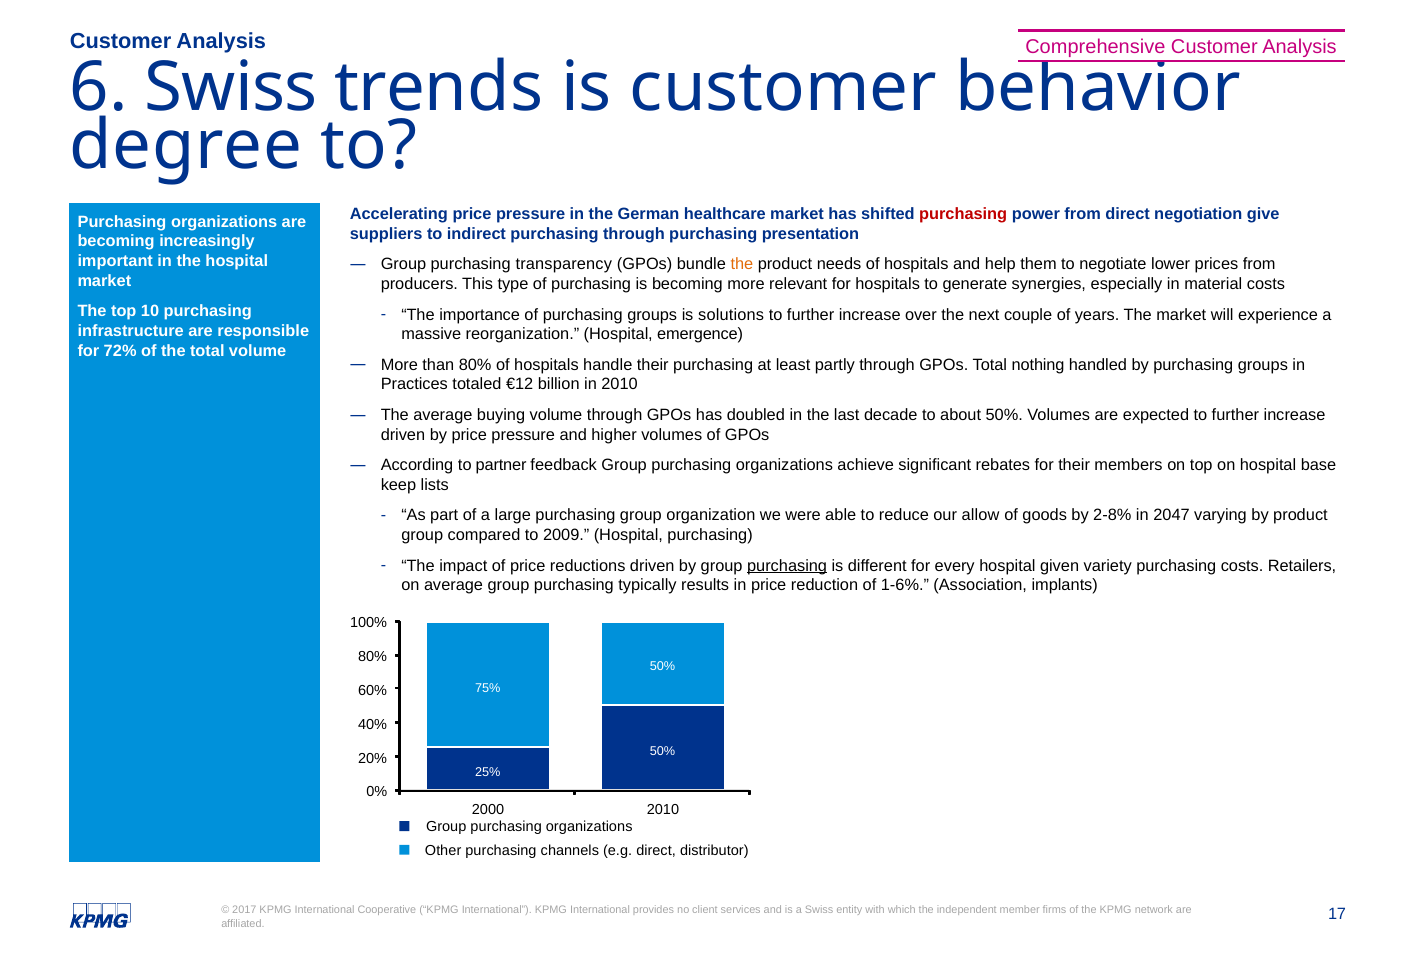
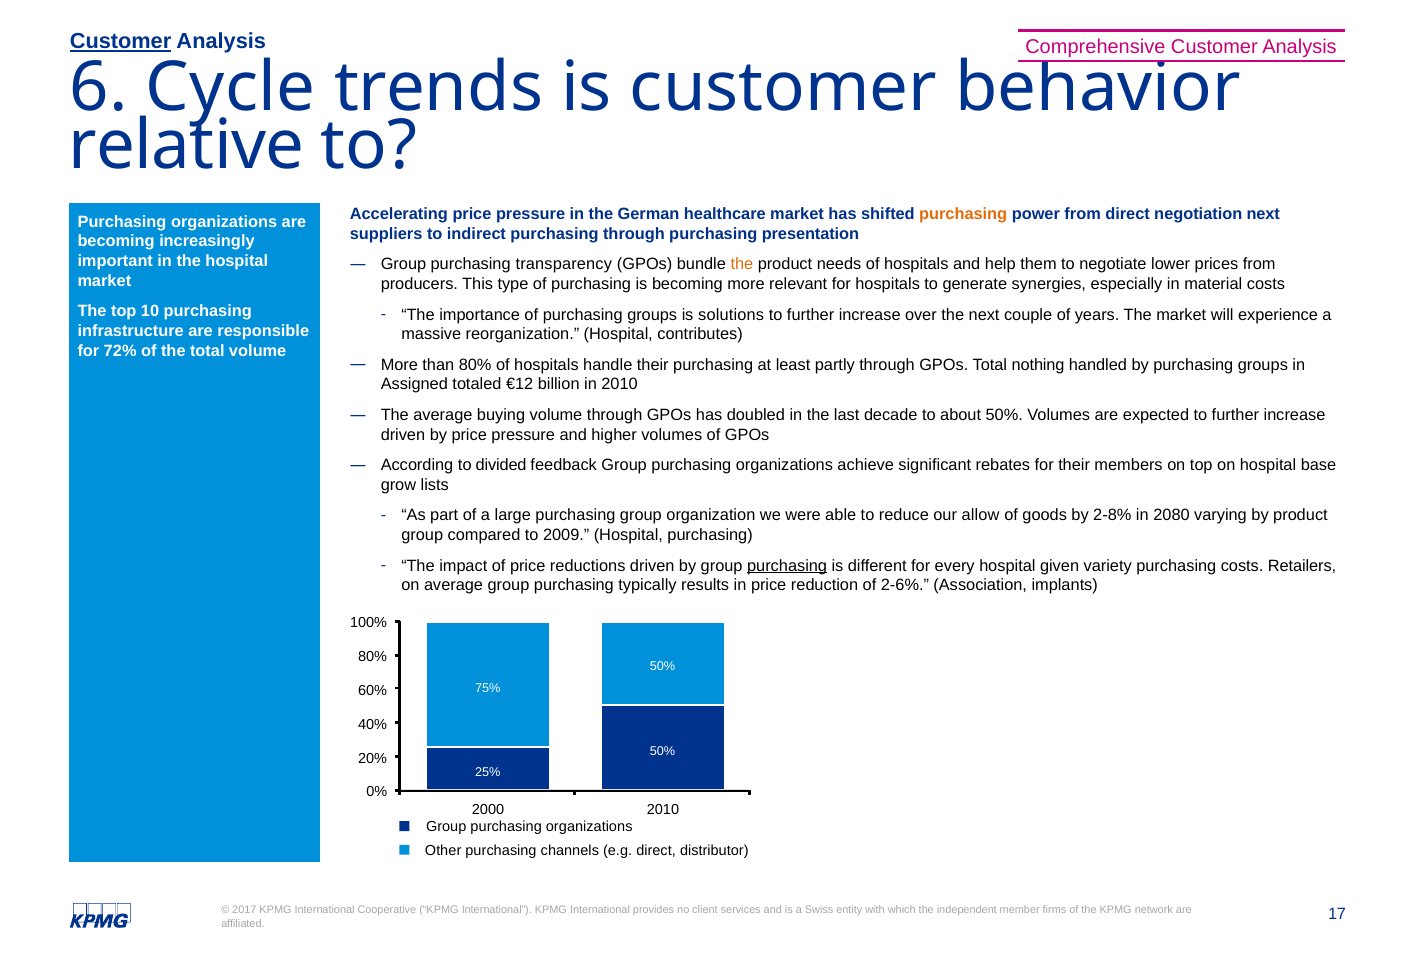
Customer underline: none -> present (121, 42)
6 Swiss: Swiss -> Cycle (231, 88)
degree: degree -> relative (187, 146)
purchasing colour: red -> orange (963, 214)
negotiation give: give -> next (1263, 214)
emergence: emergence -> contributes (700, 334)
Practices: Practices -> Assigned (414, 385)
partner: partner -> divided (501, 465)
keep: keep -> grow (398, 485)
2047: 2047 -> 2080 (1172, 516)
1-6%: 1-6% -> 2-6% (905, 586)
